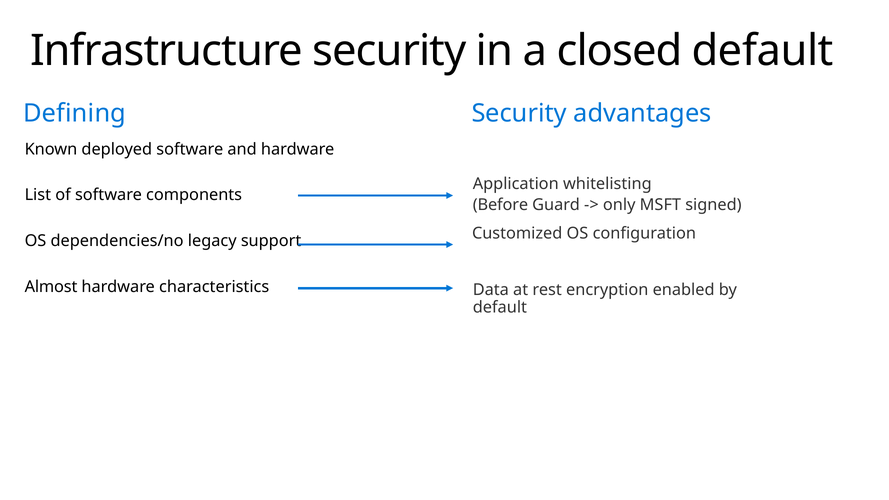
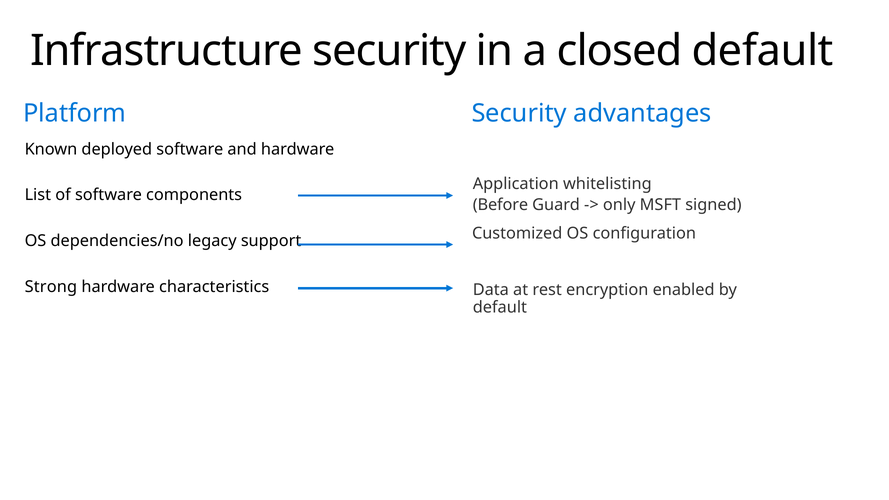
Defining: Defining -> Platform (75, 113)
Almost: Almost -> Strong (51, 287)
